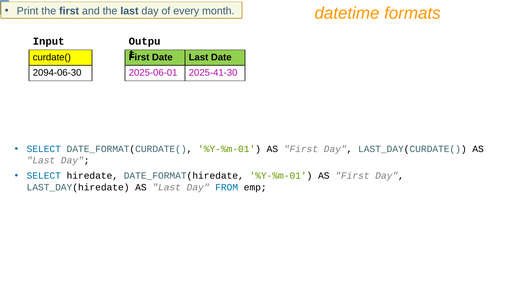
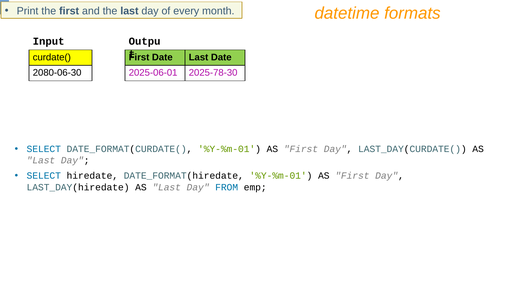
2094-06-30: 2094-06-30 -> 2080-06-30 (57, 73)
2025-41-30: 2025-41-30 -> 2025-78-30 (213, 73)
